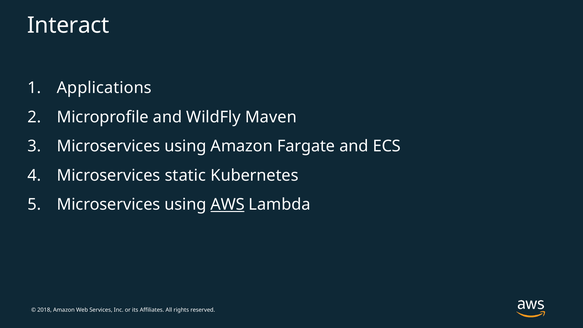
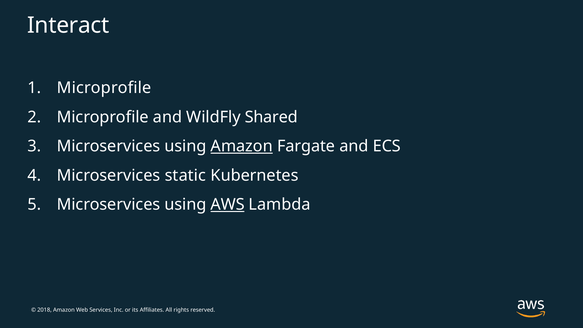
Applications: Applications -> Microprofile (104, 88)
Maven: Maven -> Shared (271, 117)
Amazon underline: none -> present (242, 146)
